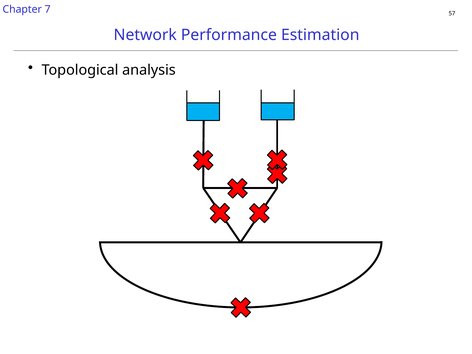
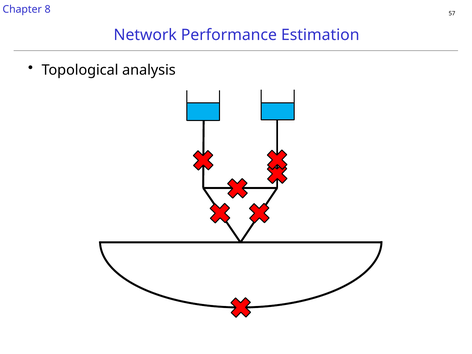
7: 7 -> 8 (48, 9)
